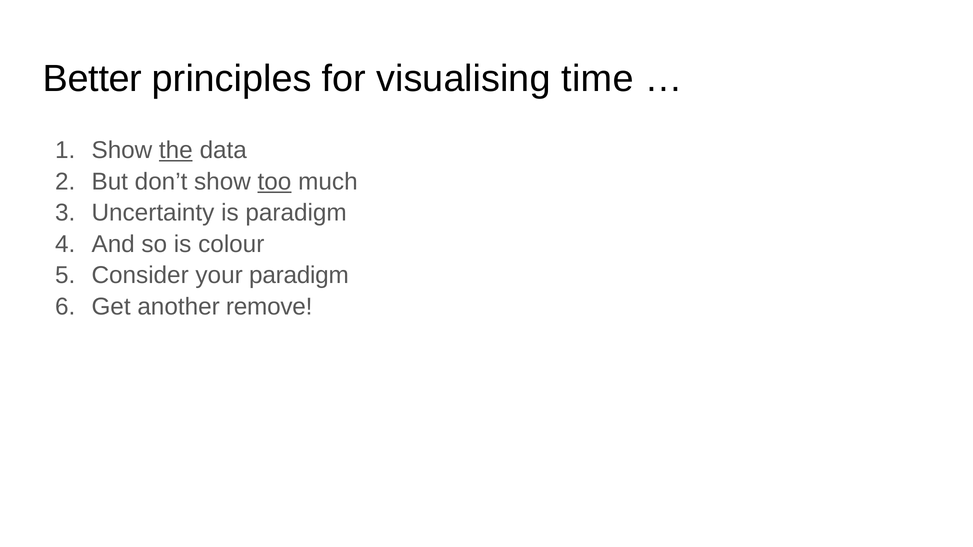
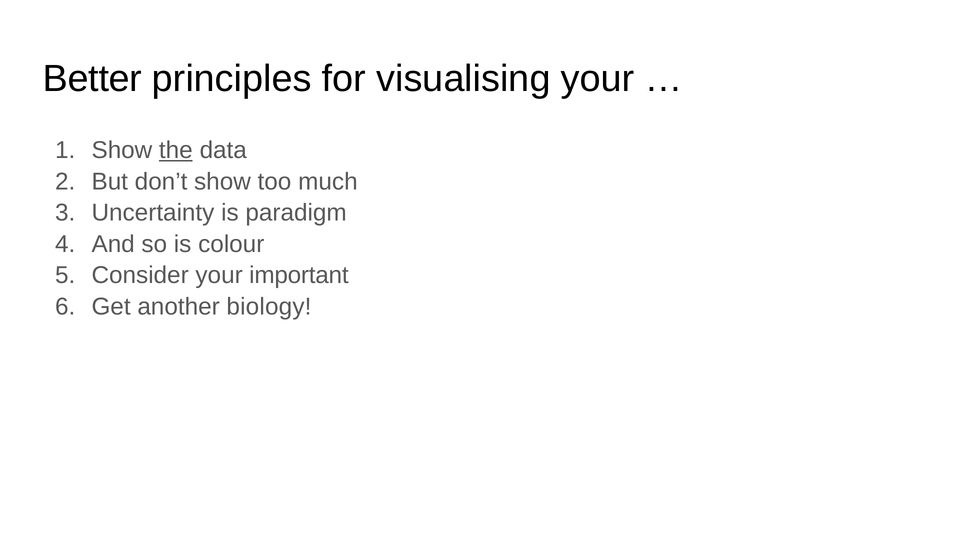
visualising time: time -> your (598, 79)
too underline: present -> none (275, 182)
your paradigm: paradigm -> important (299, 276)
remove: remove -> biology (269, 307)
